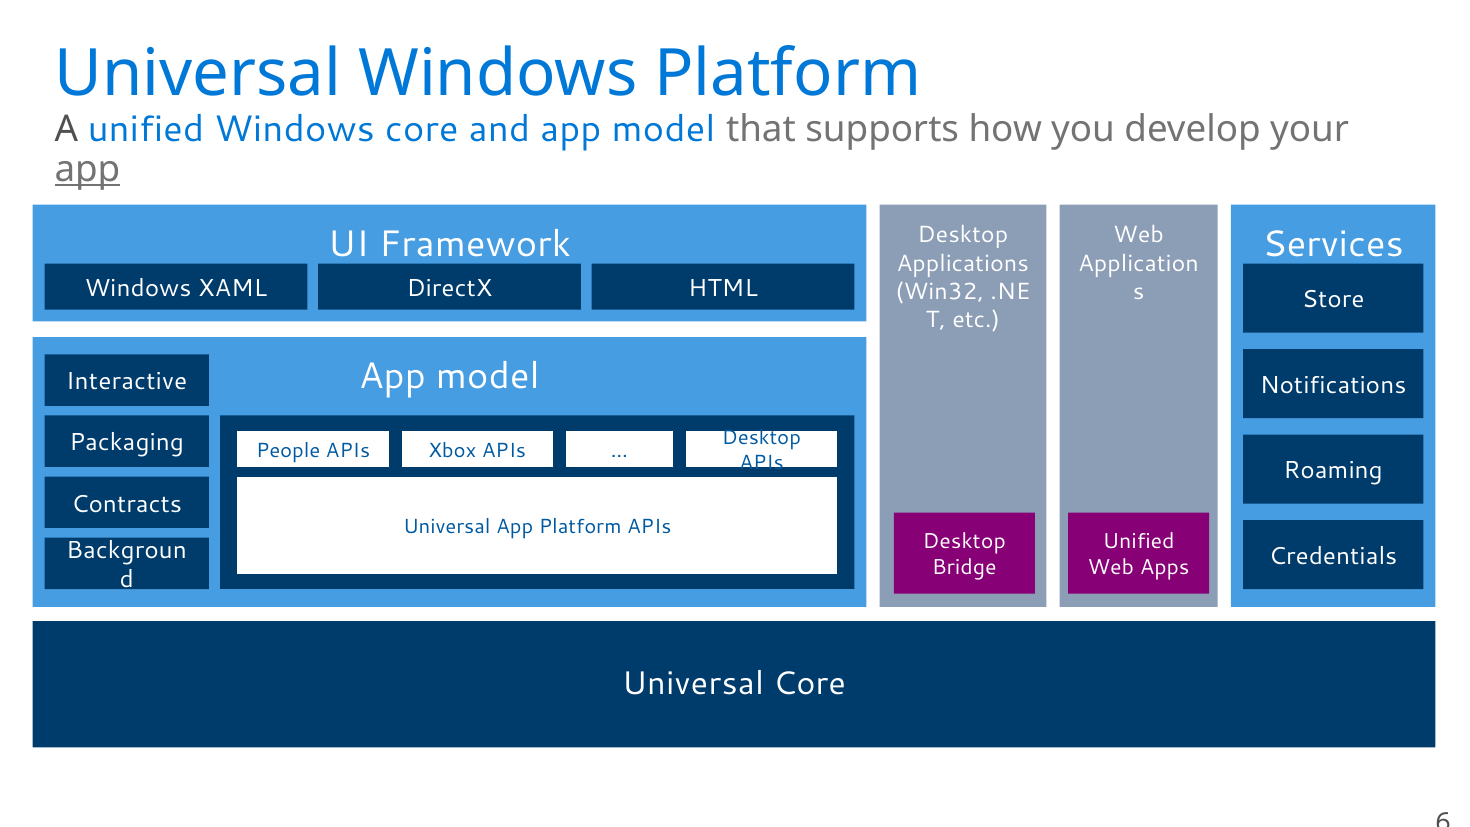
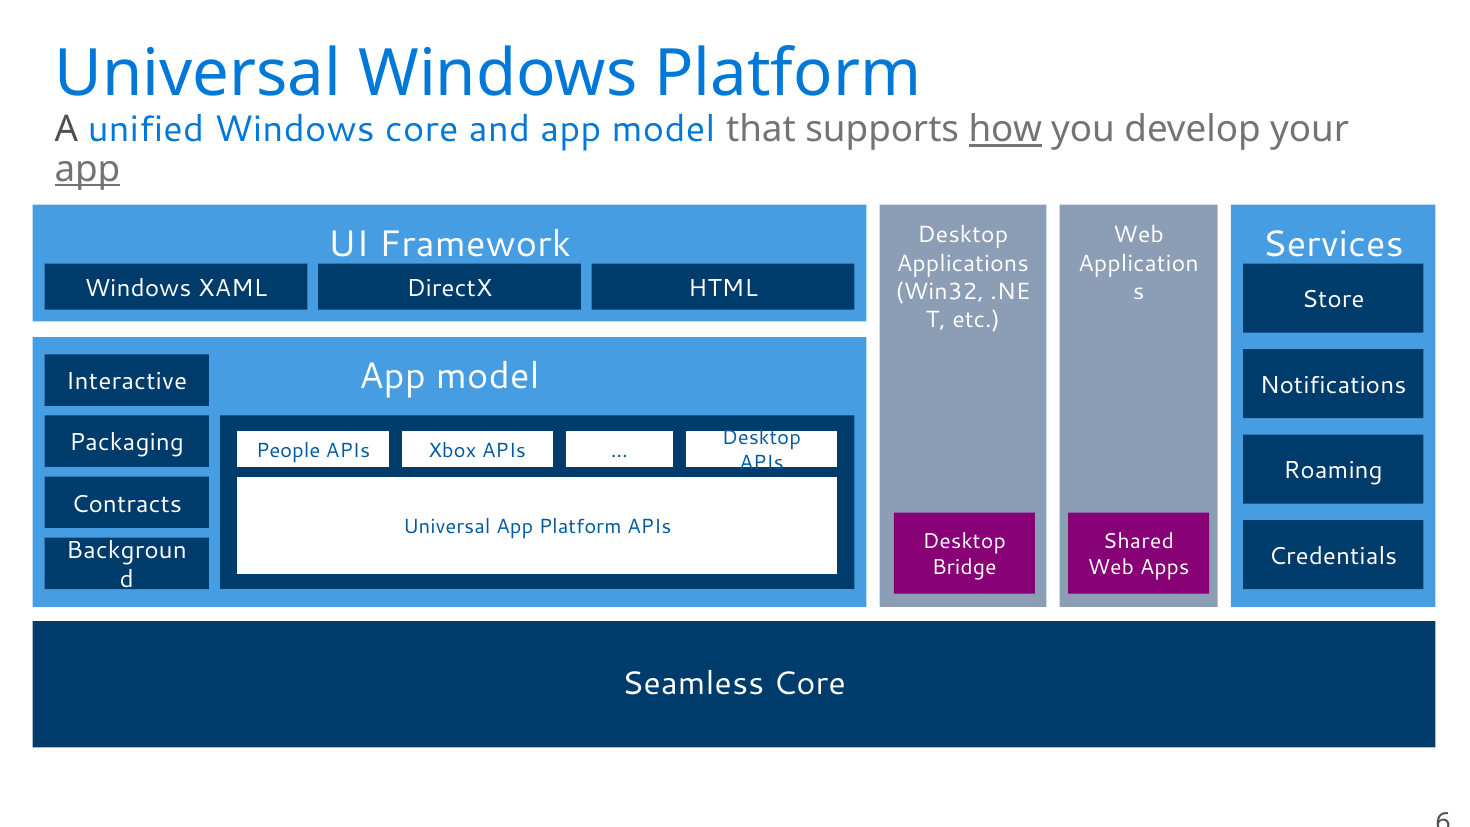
how underline: none -> present (1005, 130)
Unified: Unified -> Shared (1138, 542)
Universal: Universal -> Seamless (693, 684)
